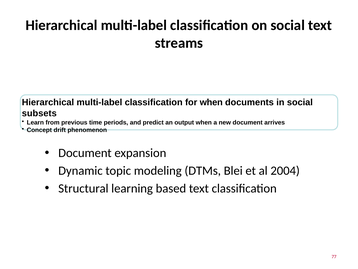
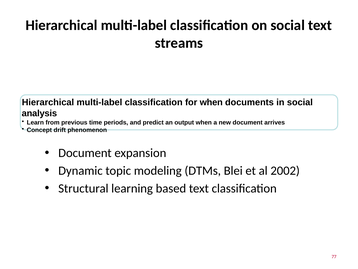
subsets: subsets -> analysis (39, 113)
2004: 2004 -> 2002 (285, 170)
